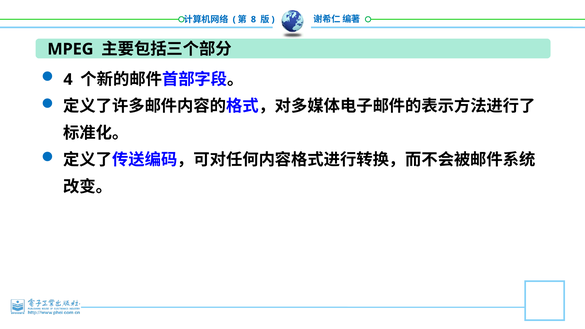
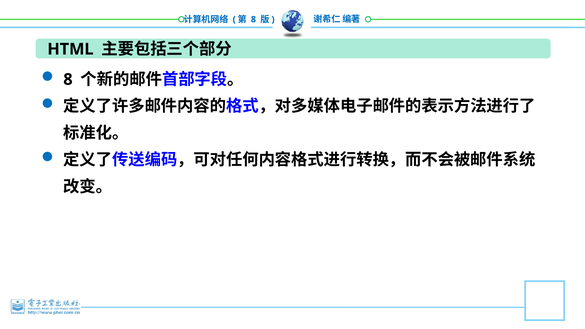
MPEG: MPEG -> HTML (70, 49)
4: 4 -> 8 (68, 79)
